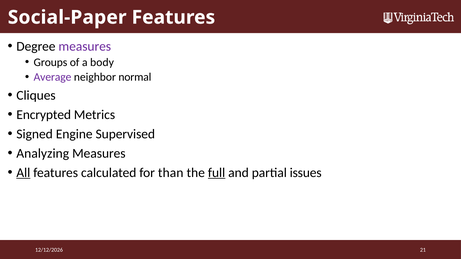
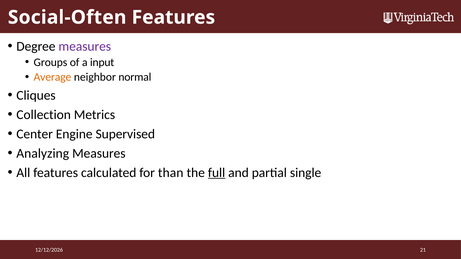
Social-Paper: Social-Paper -> Social-Often (67, 17)
body: body -> input (102, 62)
Average colour: purple -> orange (53, 77)
Encrypted: Encrypted -> Collection (44, 115)
Signed: Signed -> Center (35, 134)
All underline: present -> none (23, 173)
issues: issues -> single (306, 173)
